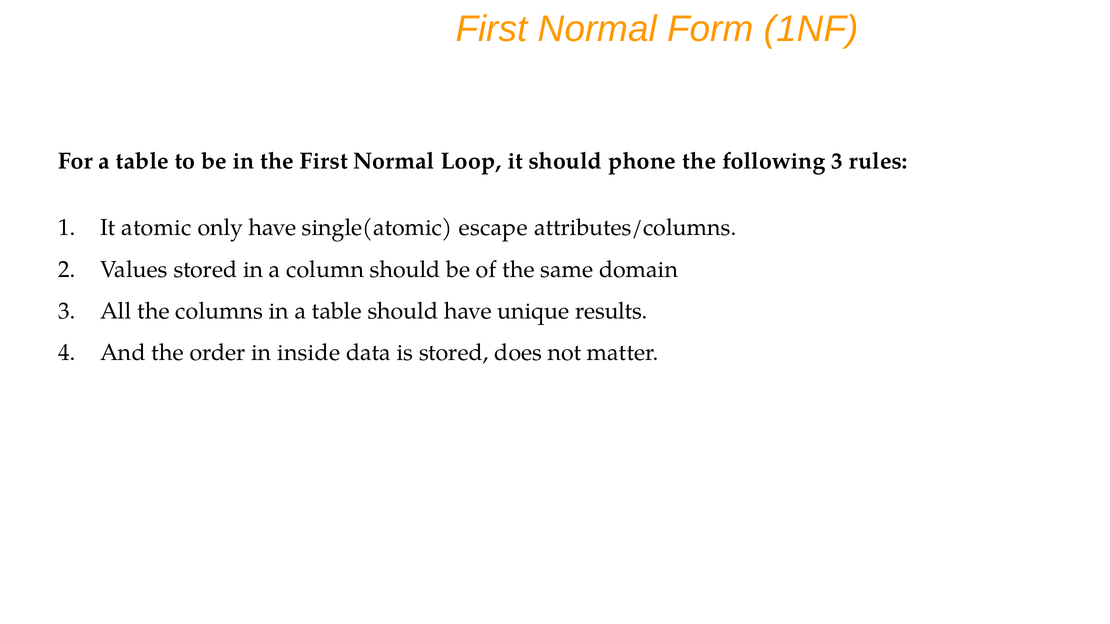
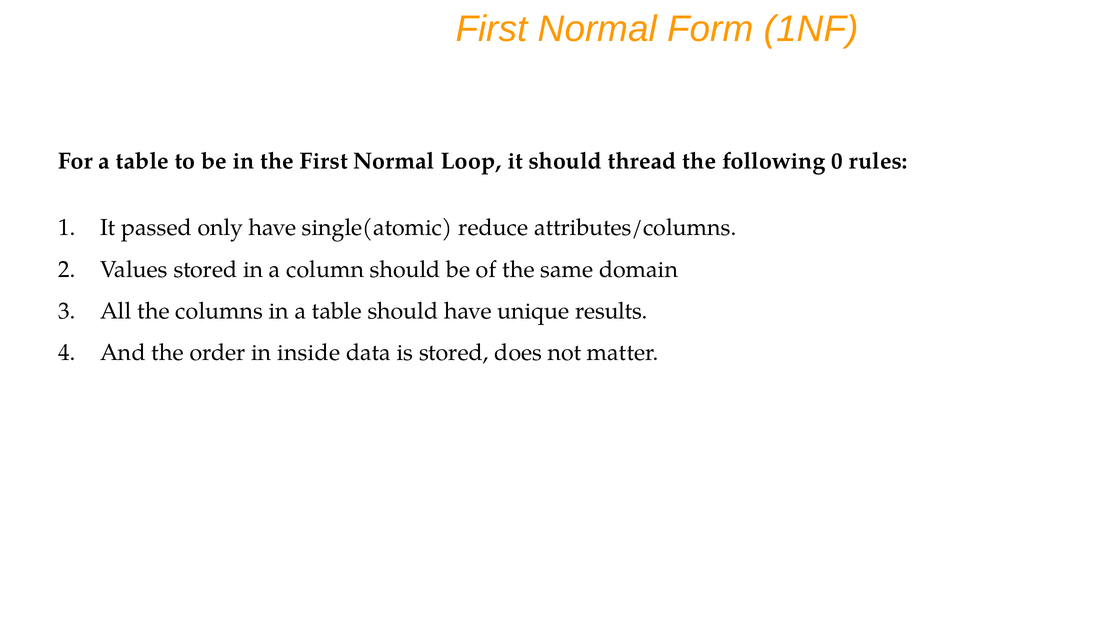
phone: phone -> thread (642, 161)
following 3: 3 -> 0 (837, 161)
atomic: atomic -> passed (156, 228)
escape: escape -> reduce (493, 228)
